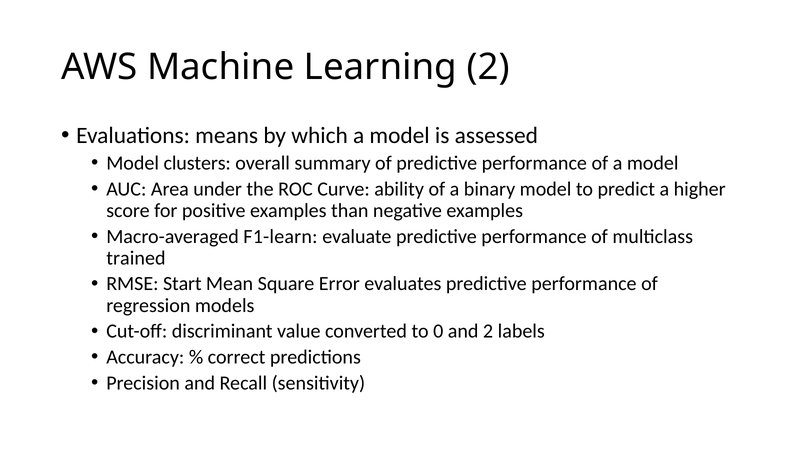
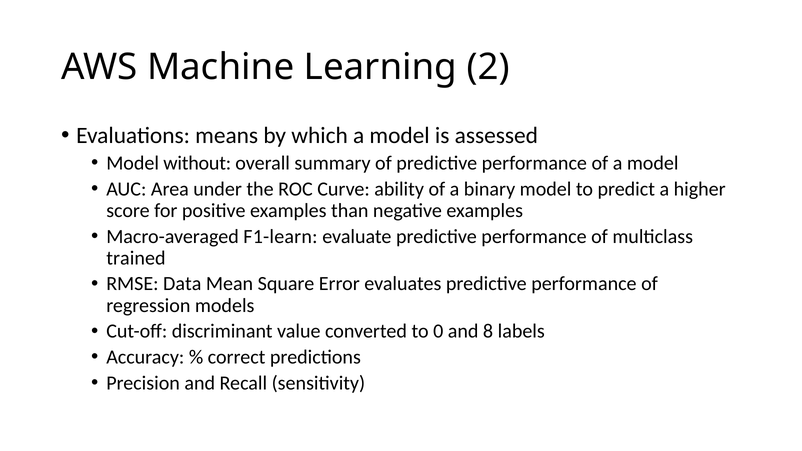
clusters: clusters -> without (197, 163)
Start: Start -> Data (182, 284)
and 2: 2 -> 8 (488, 331)
